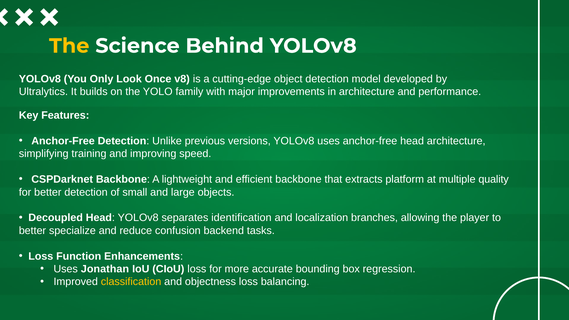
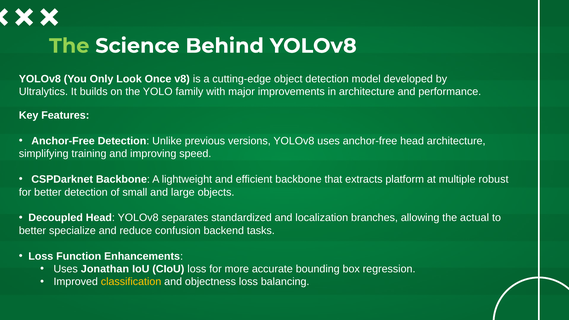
The colour: yellow -> light green (69, 46)
quality: quality -> robust (494, 179)
identification: identification -> standardized (241, 218)
player: player -> actual (475, 218)
